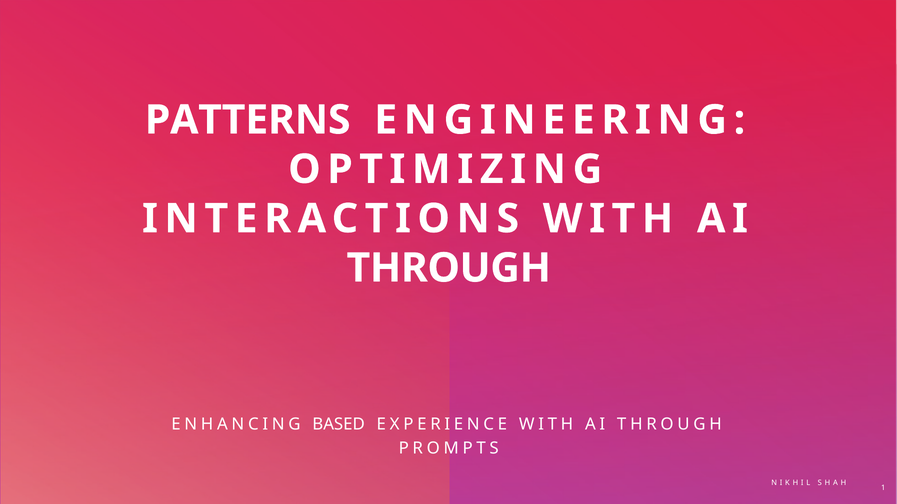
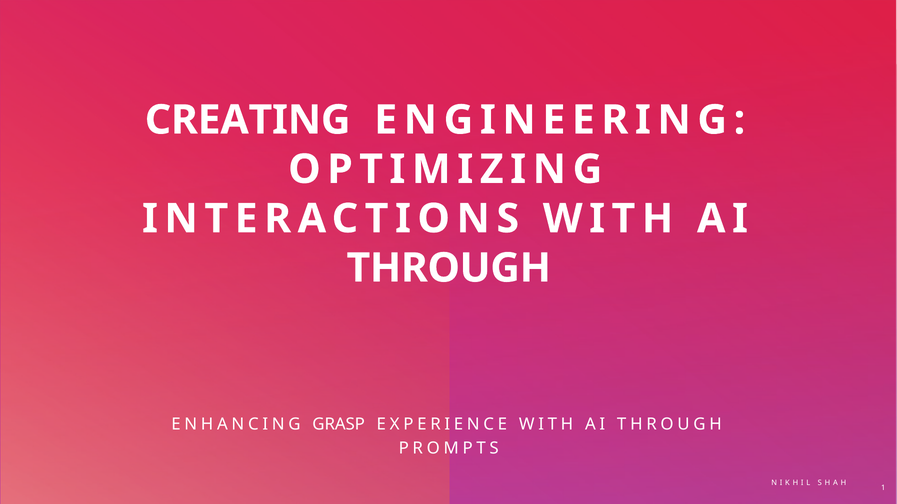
PATTERNS: PATTERNS -> CREATING (248, 120)
BASED: BASED -> GRASP (339, 425)
